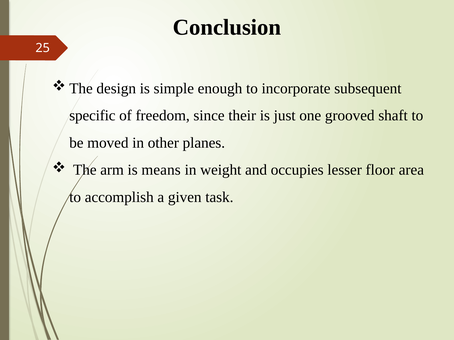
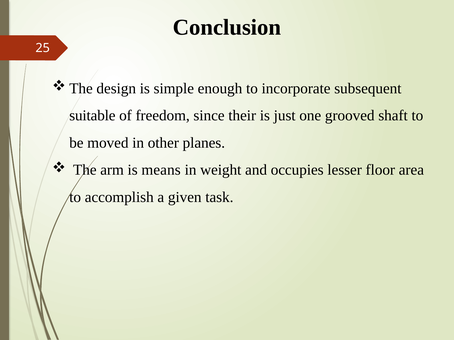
specific: specific -> suitable (92, 116)
